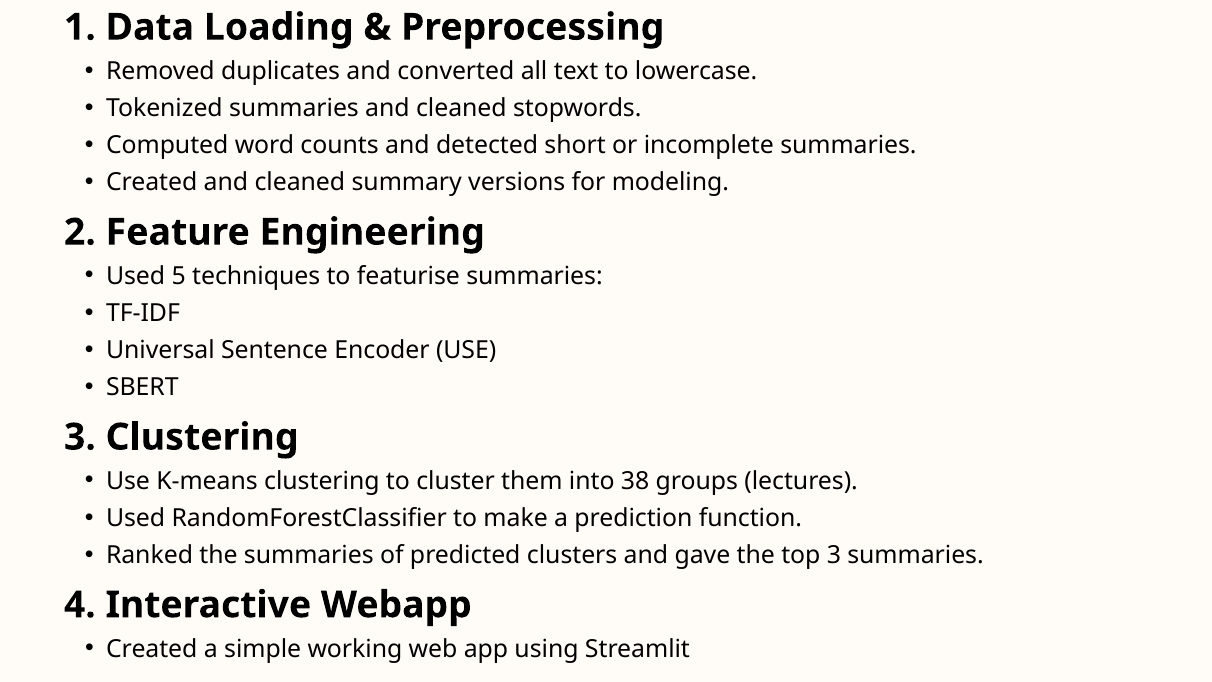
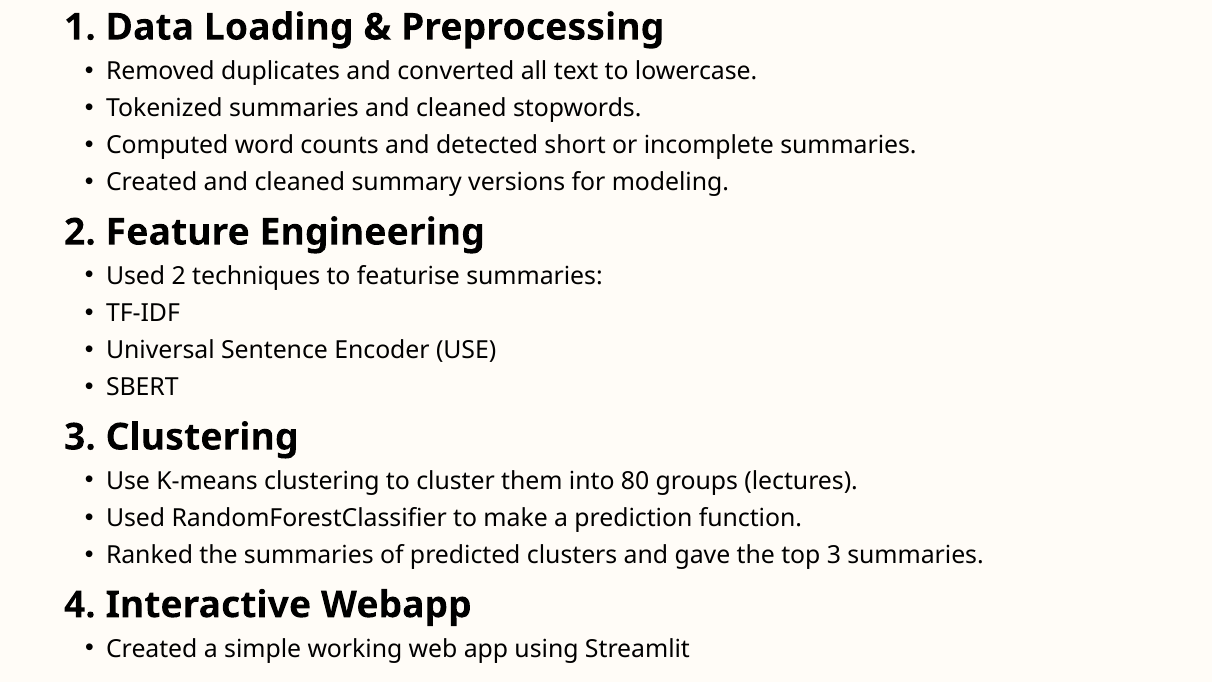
Used 5: 5 -> 2 (179, 276)
38: 38 -> 80 (635, 481)
